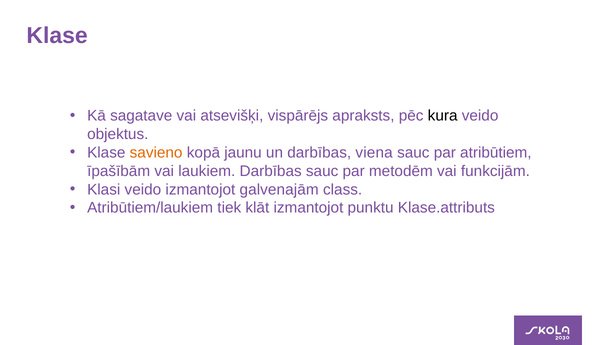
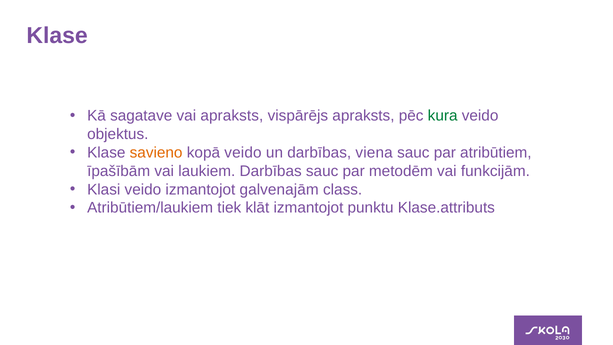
vai atsevišķi: atsevišķi -> apraksts (232, 116)
kura colour: black -> green (443, 116)
kopā jaunu: jaunu -> veido (243, 153)
